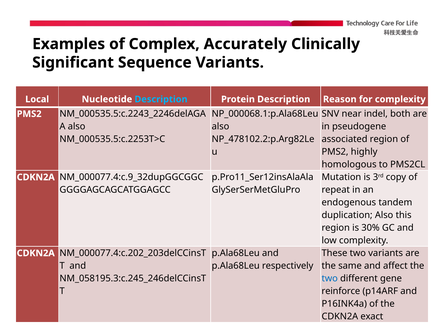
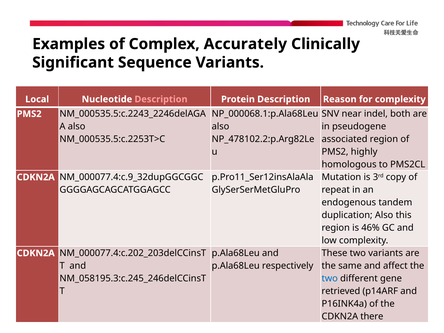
Description colour: light blue -> pink (161, 99)
30%: 30% -> 46% (371, 228)
reinforce: reinforce -> retrieved (341, 291)
exact: exact -> there (372, 316)
